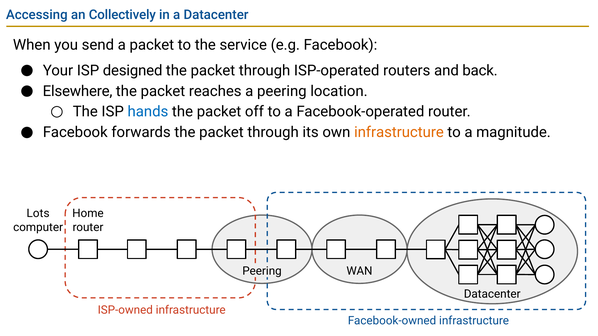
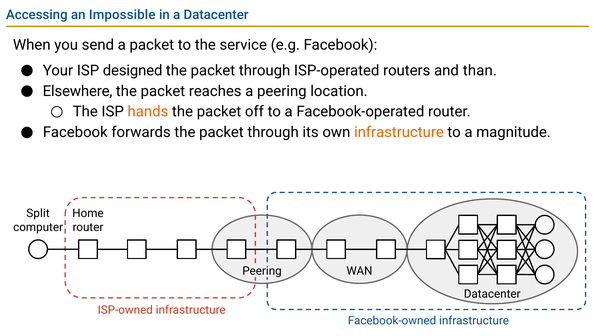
Collectively: Collectively -> Impossible (122, 15)
back: back -> than (480, 71)
hands colour: blue -> orange (148, 112)
Lots: Lots -> Split (38, 214)
